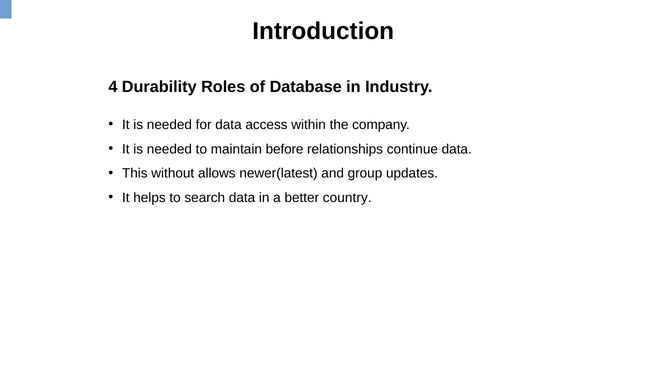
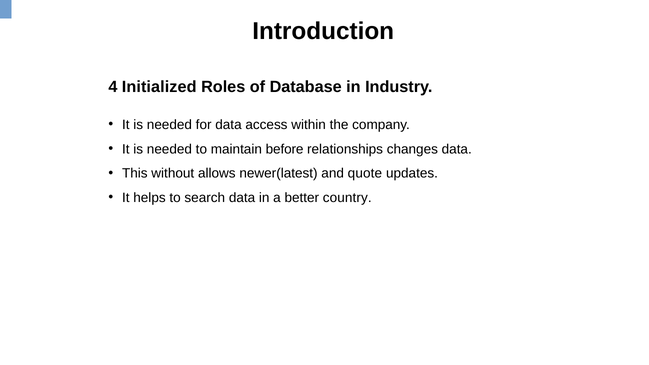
Durability: Durability -> Initialized (159, 87)
continue: continue -> changes (412, 149)
group: group -> quote (365, 173)
